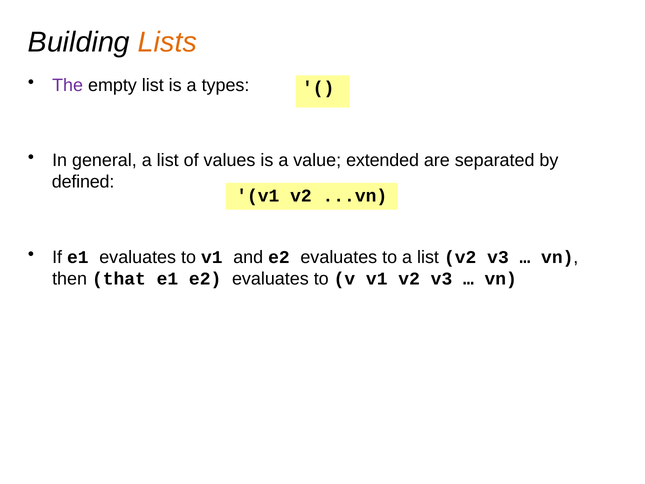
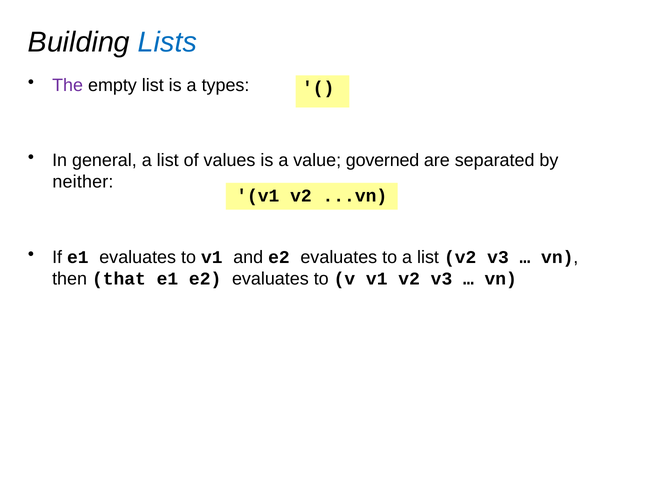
Lists colour: orange -> blue (167, 42)
extended: extended -> governed (383, 160)
defined: defined -> neither (83, 182)
